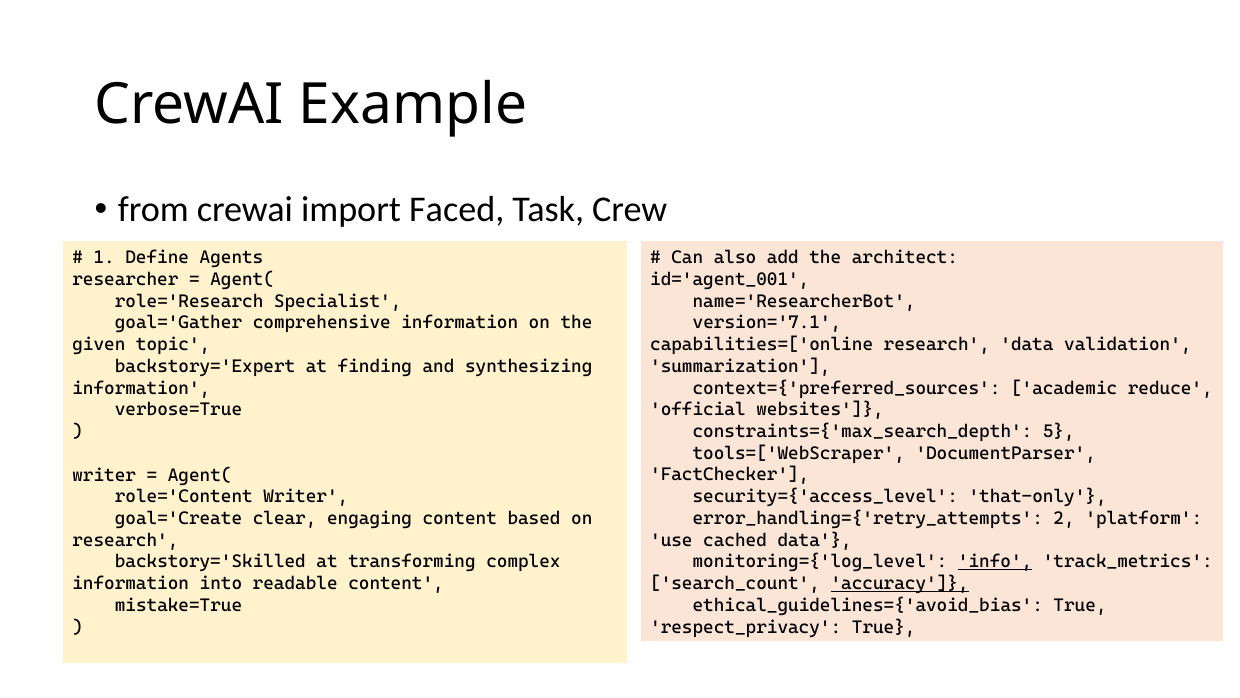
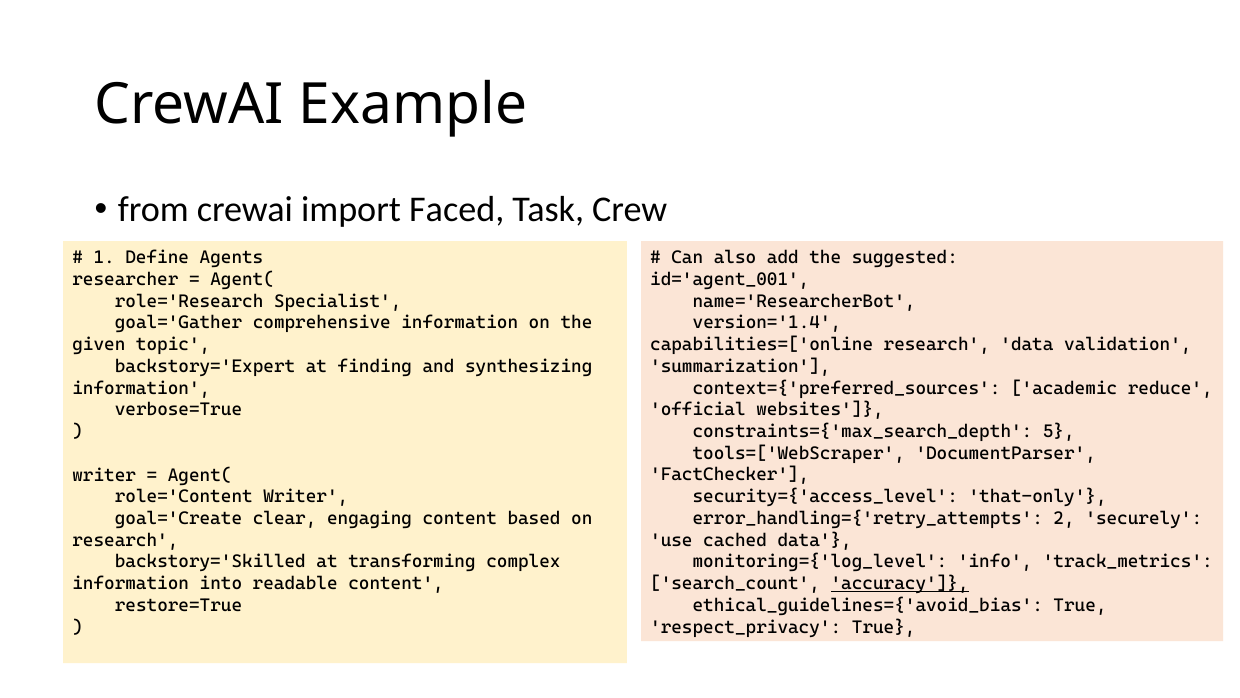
architect: architect -> suggested (905, 258)
version='7.1: version='7.1 -> version='1.4 (767, 323)
platform: platform -> securely (1144, 518)
info underline: present -> none (995, 562)
mistake=True: mistake=True -> restore=True (178, 605)
